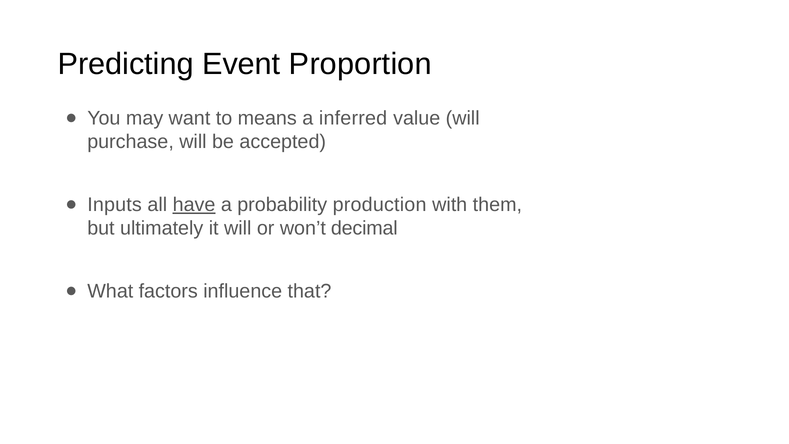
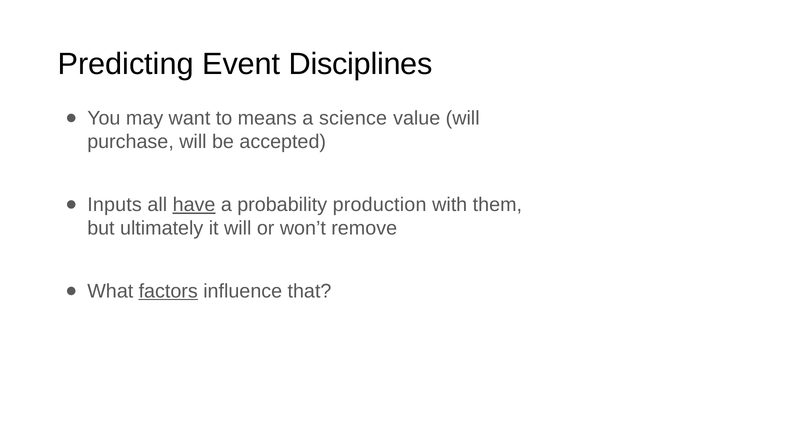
Proportion: Proportion -> Disciplines (361, 64)
inferred: inferred -> science (353, 118)
decimal: decimal -> remove (364, 228)
factors underline: none -> present (168, 291)
